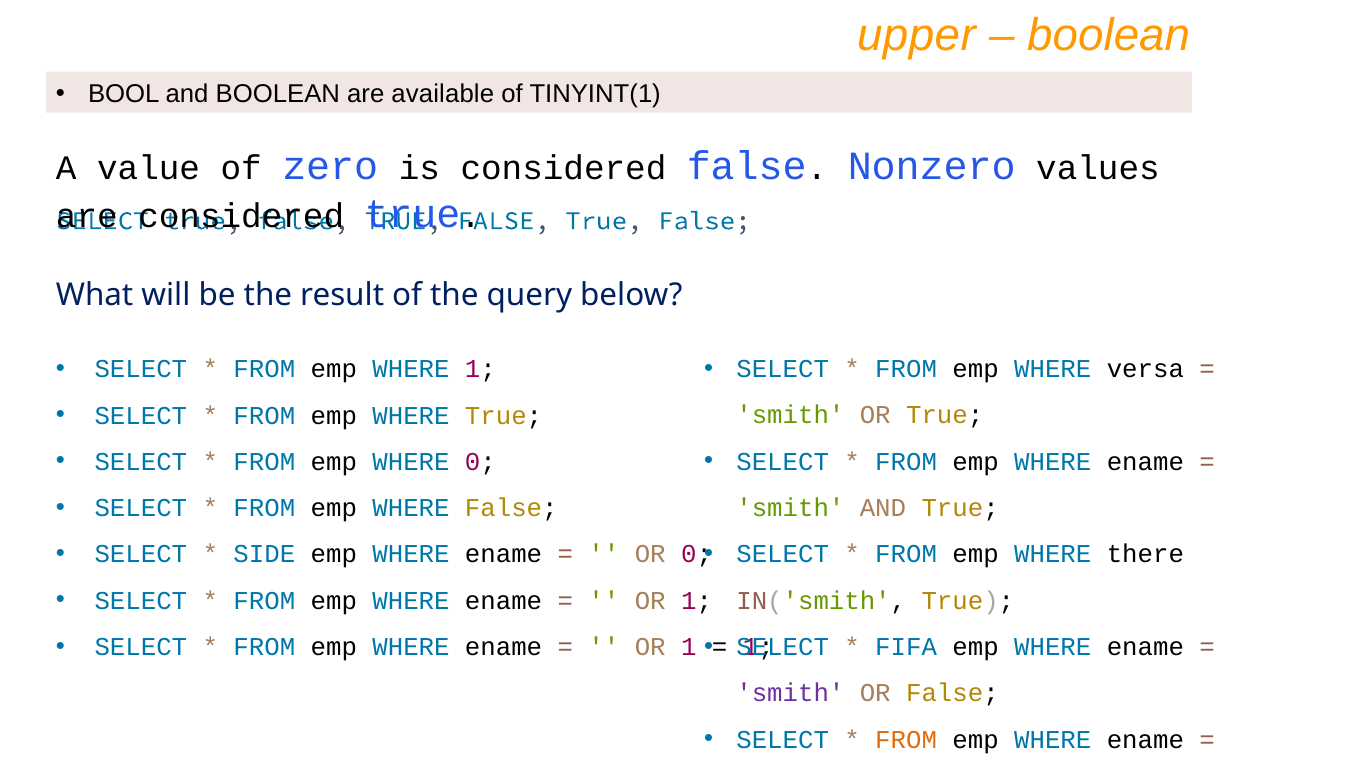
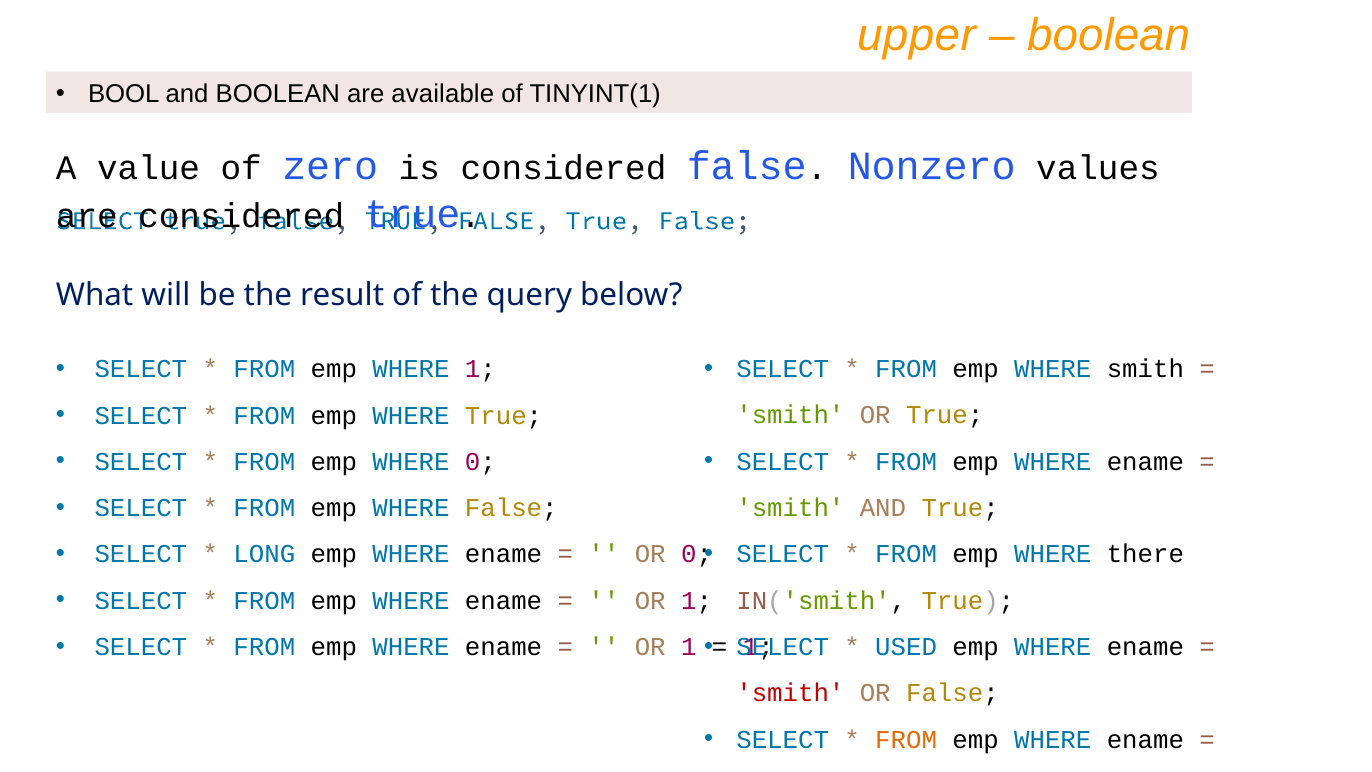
WHERE versa: versa -> smith (1145, 369)
SIDE: SIDE -> LONG (264, 554)
FIFA: FIFA -> USED (906, 647)
smith colour: purple -> red (790, 693)
